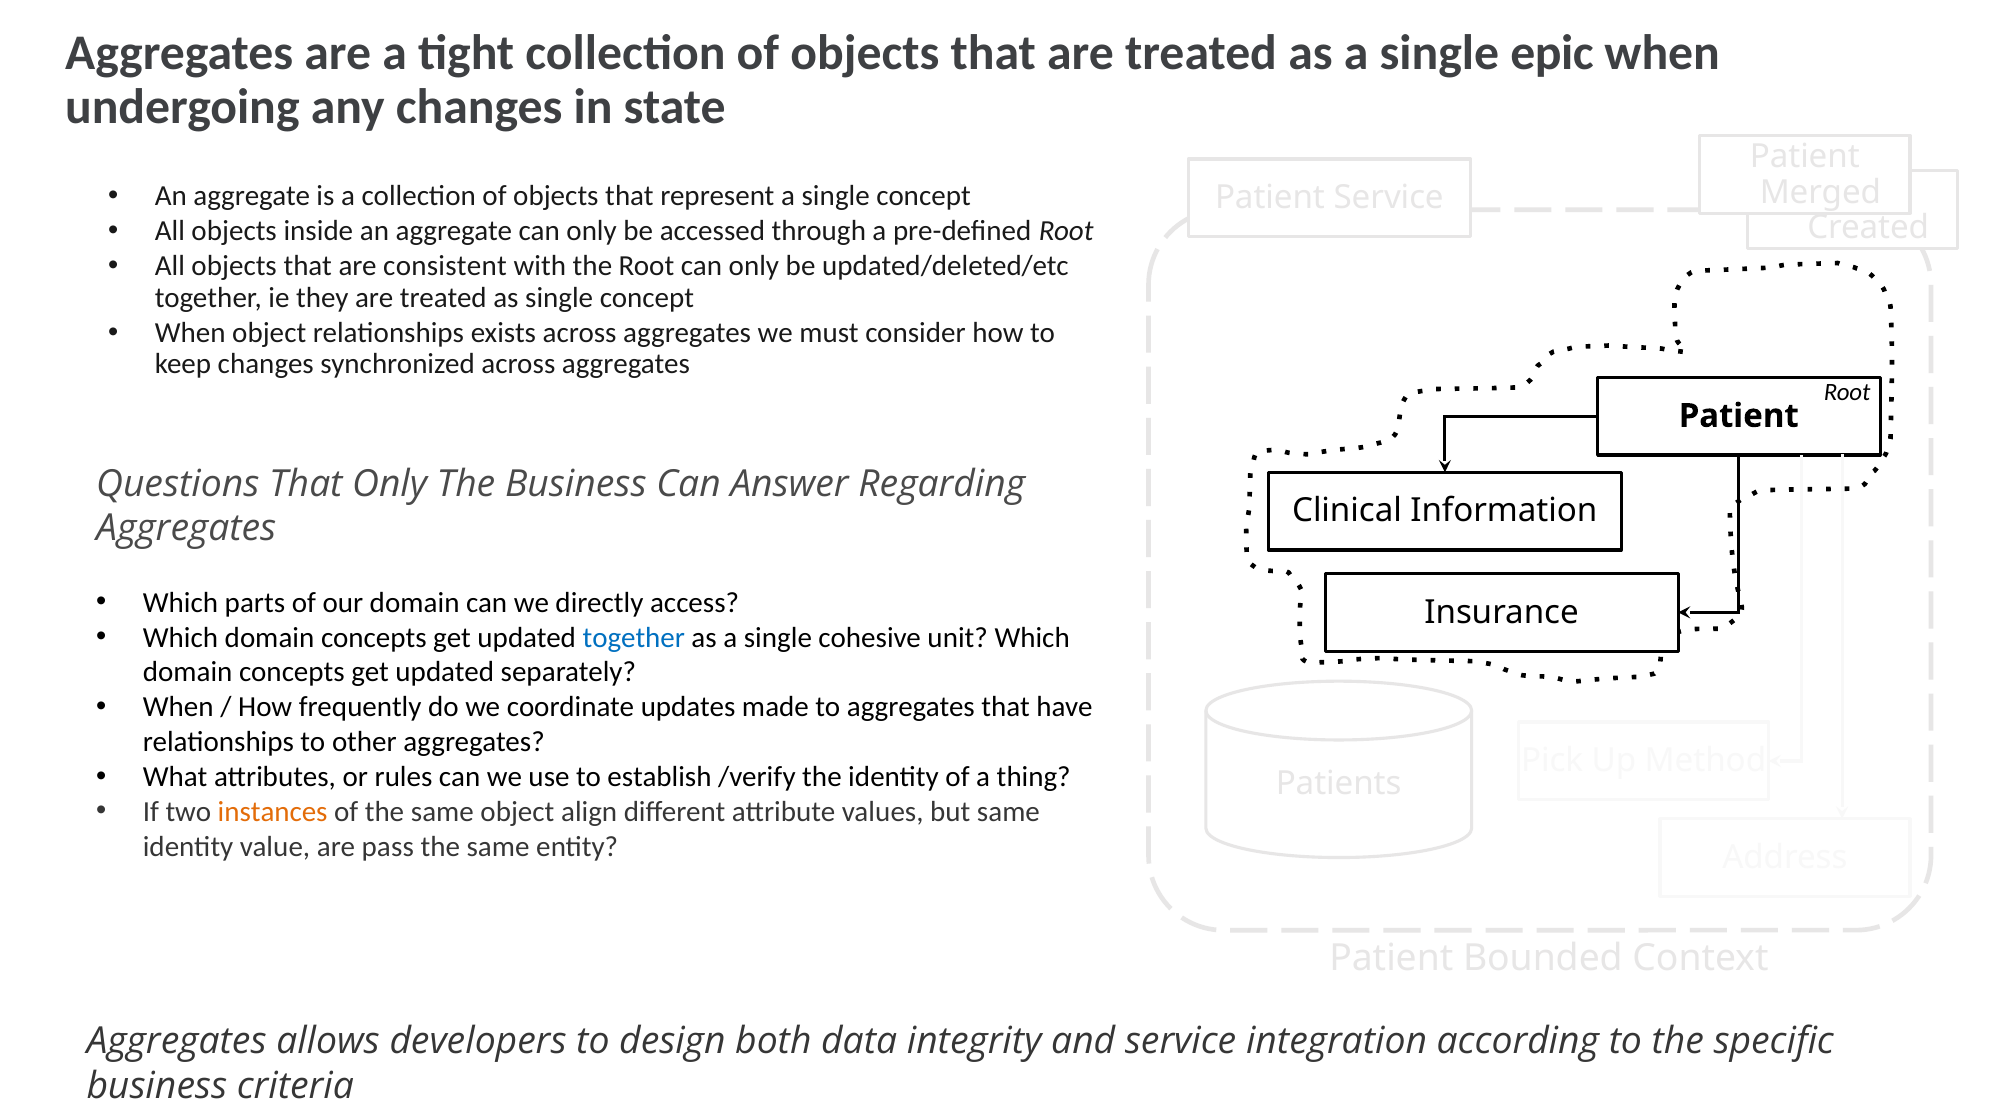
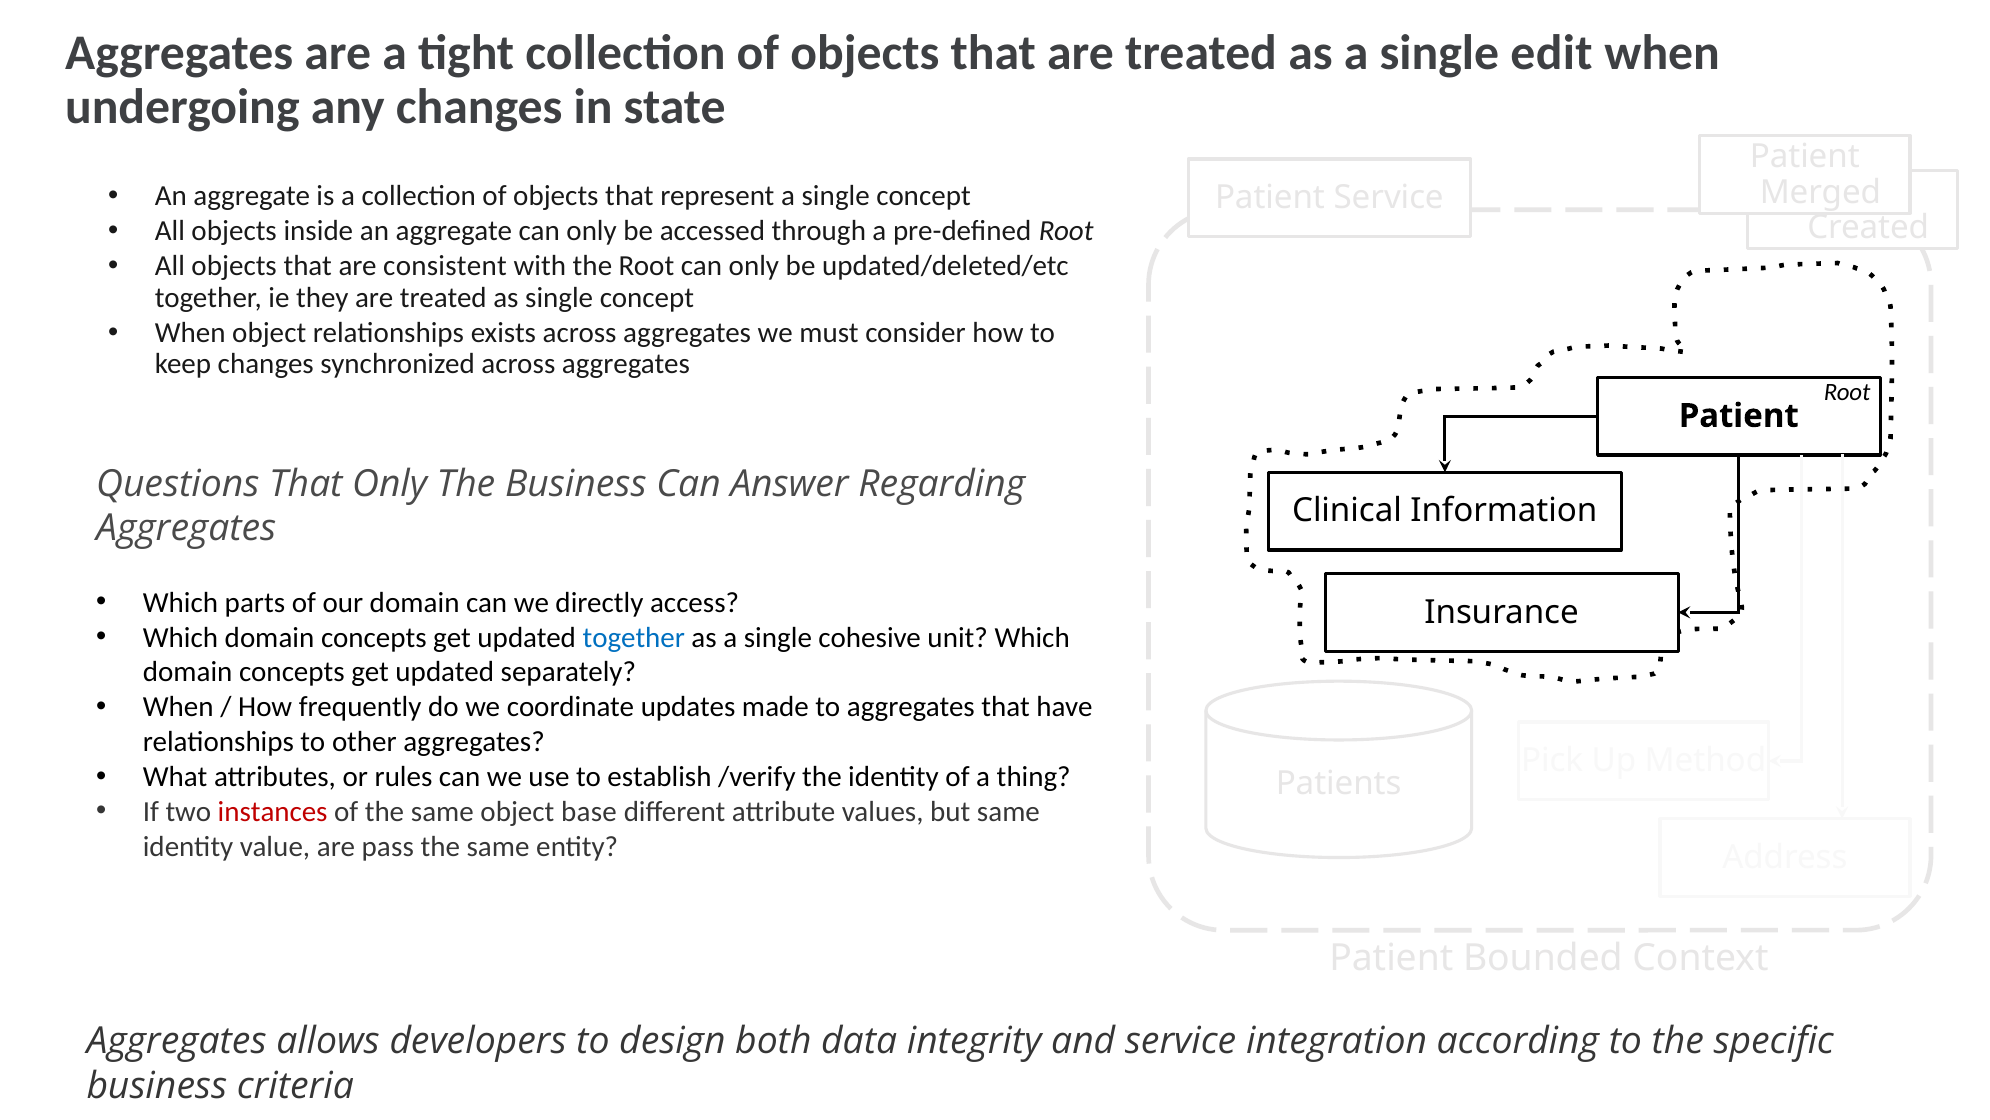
epic: epic -> edit (1552, 53)
instances colour: orange -> red (273, 811)
align: align -> base (589, 811)
